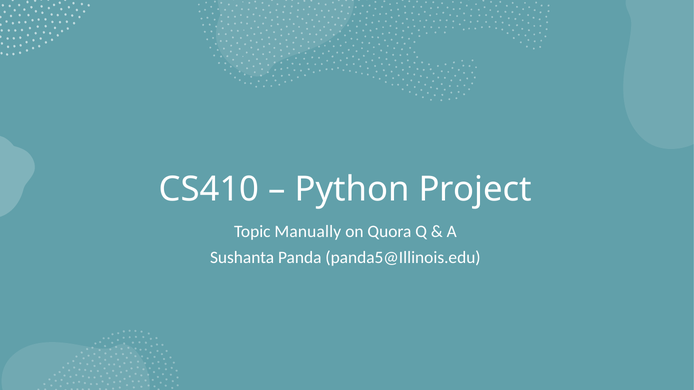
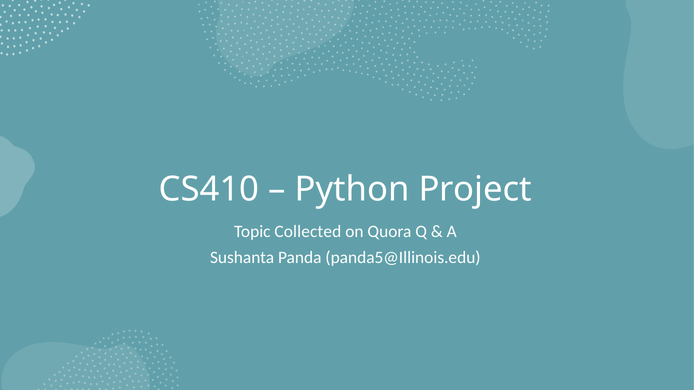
Manually: Manually -> Collected (308, 232)
